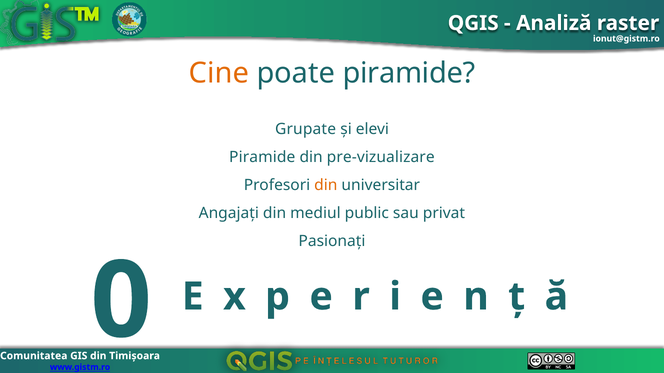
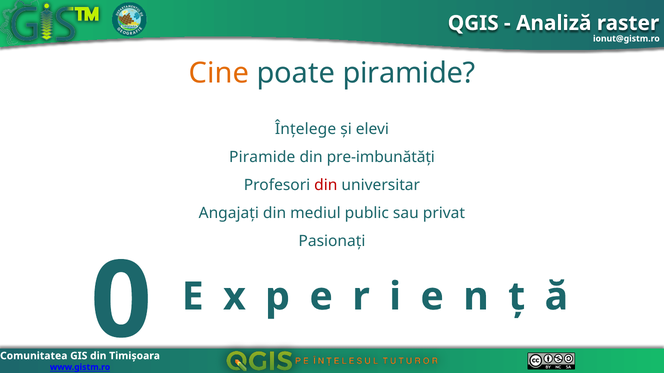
Grupate: Grupate -> Înțelege (306, 129)
pre-vizualizare: pre-vizualizare -> pre-imbunătăți (381, 157)
din colour: orange -> red (326, 185)
